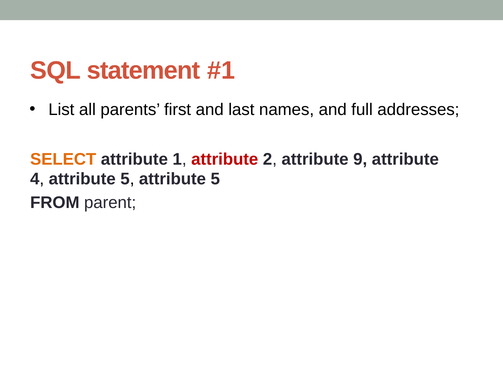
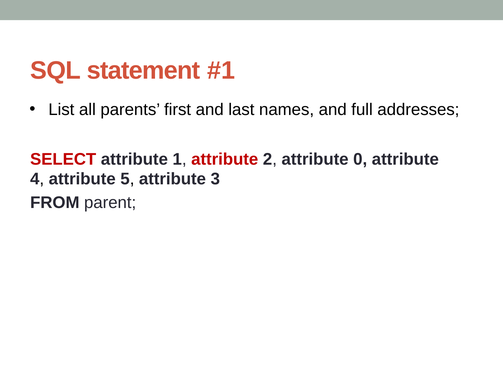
SELECT colour: orange -> red (63, 159)
9: 9 -> 0 (360, 159)
5 attribute 5: 5 -> 3 (215, 179)
